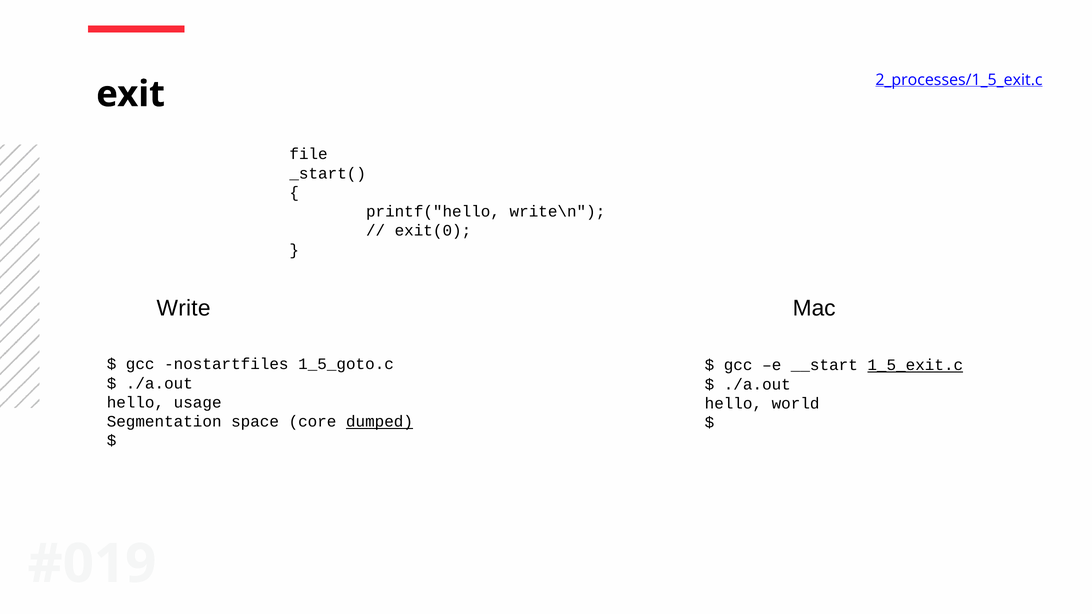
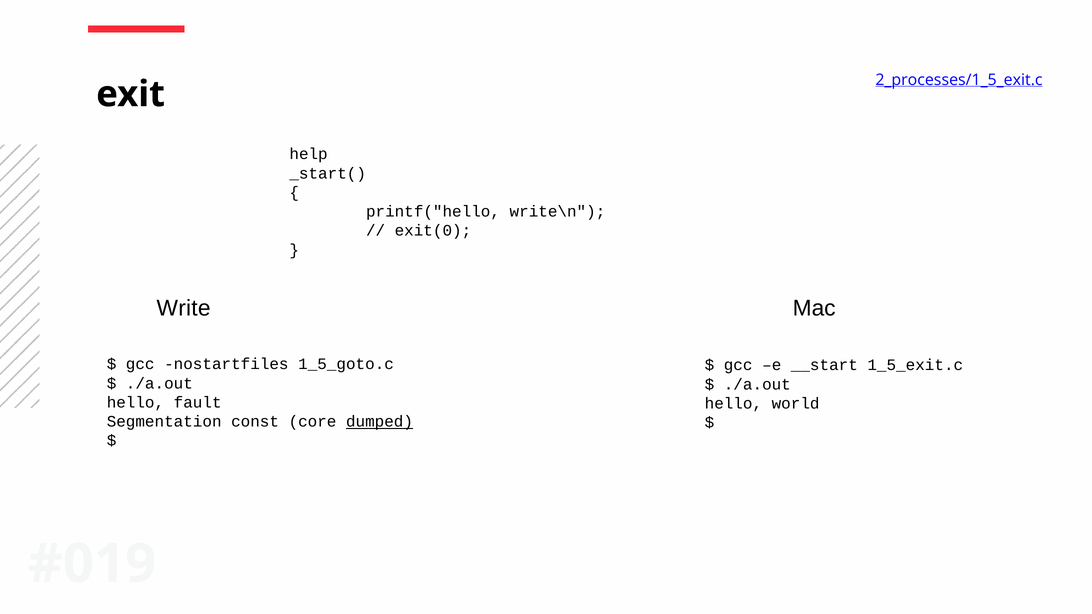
file: file -> help (309, 154)
1_5_exit.c underline: present -> none (915, 365)
usage: usage -> fault (198, 403)
space: space -> const (255, 422)
